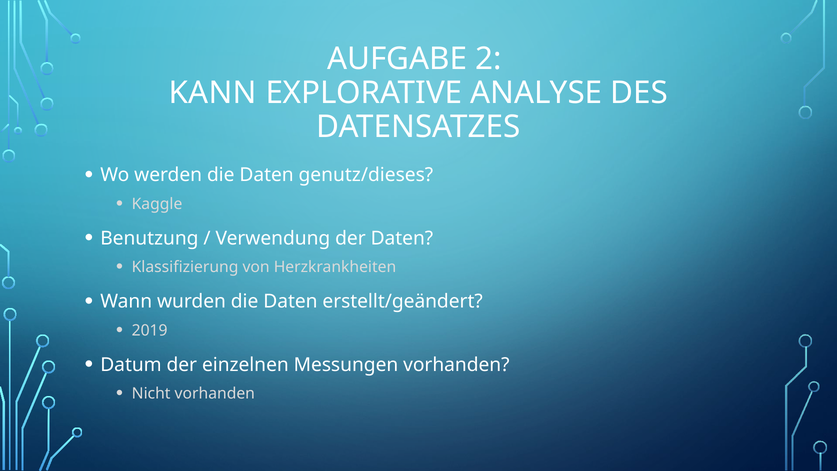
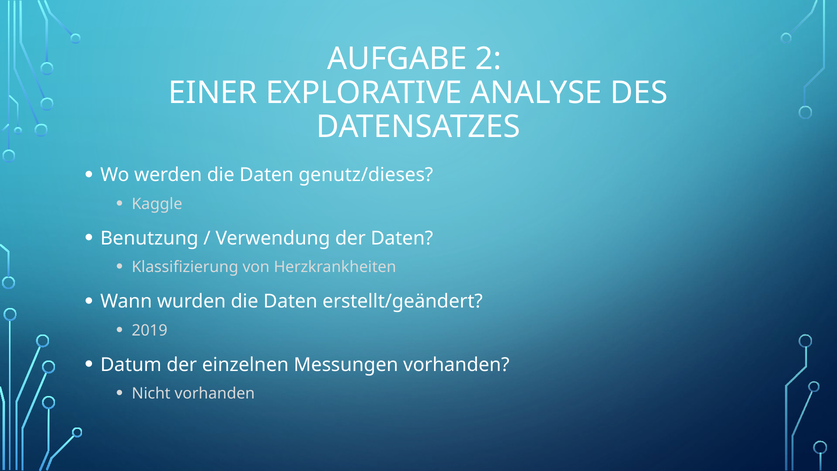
KANN: KANN -> EINER (213, 93)
